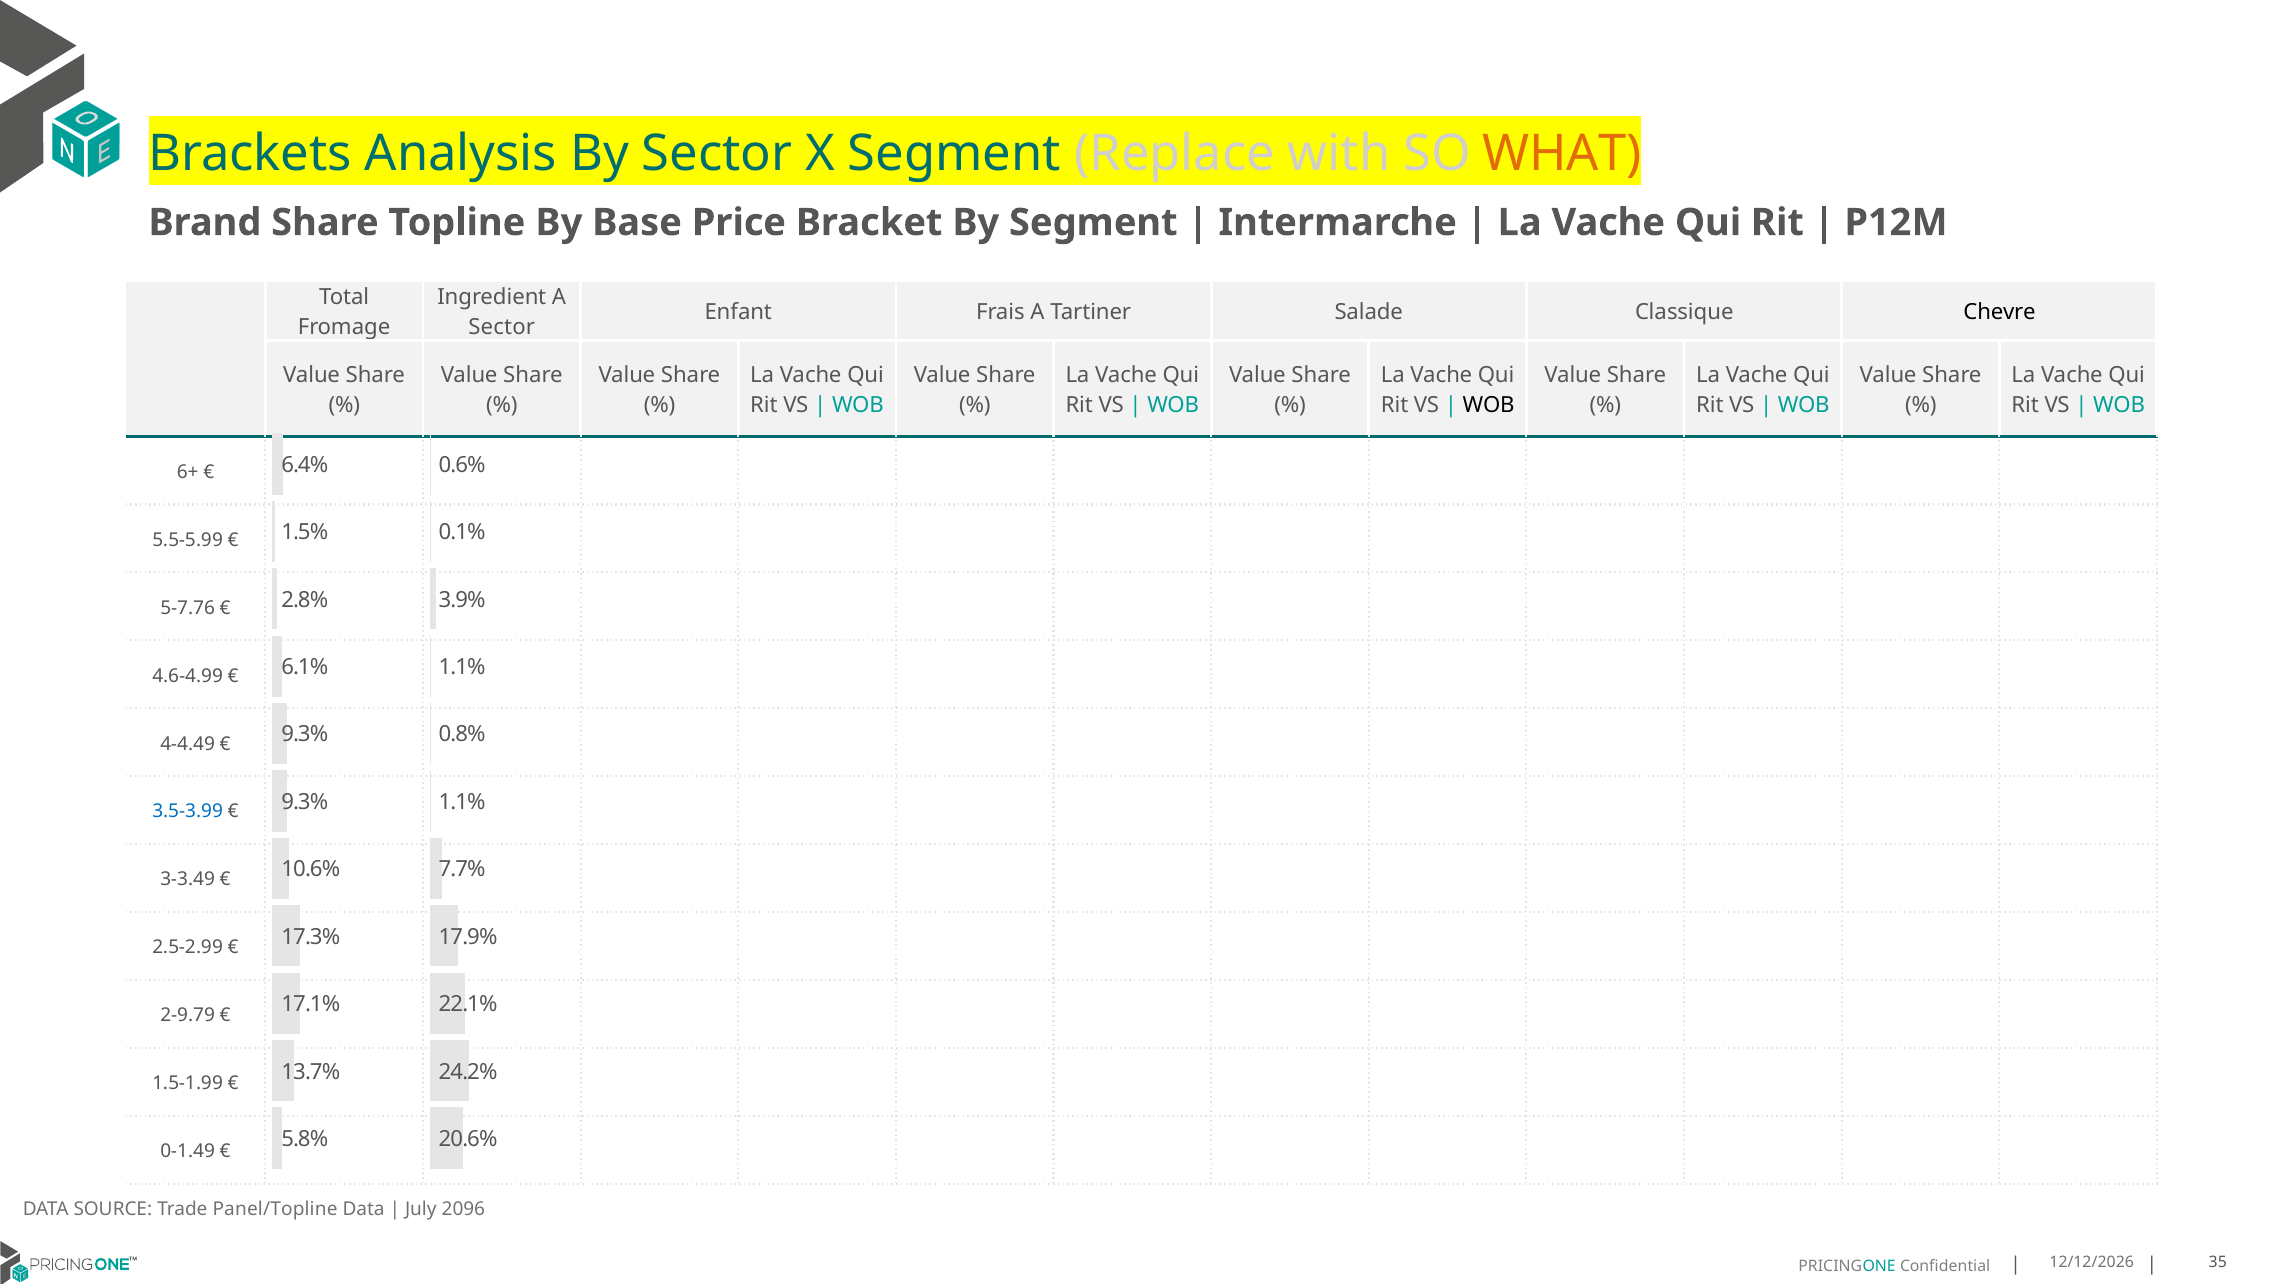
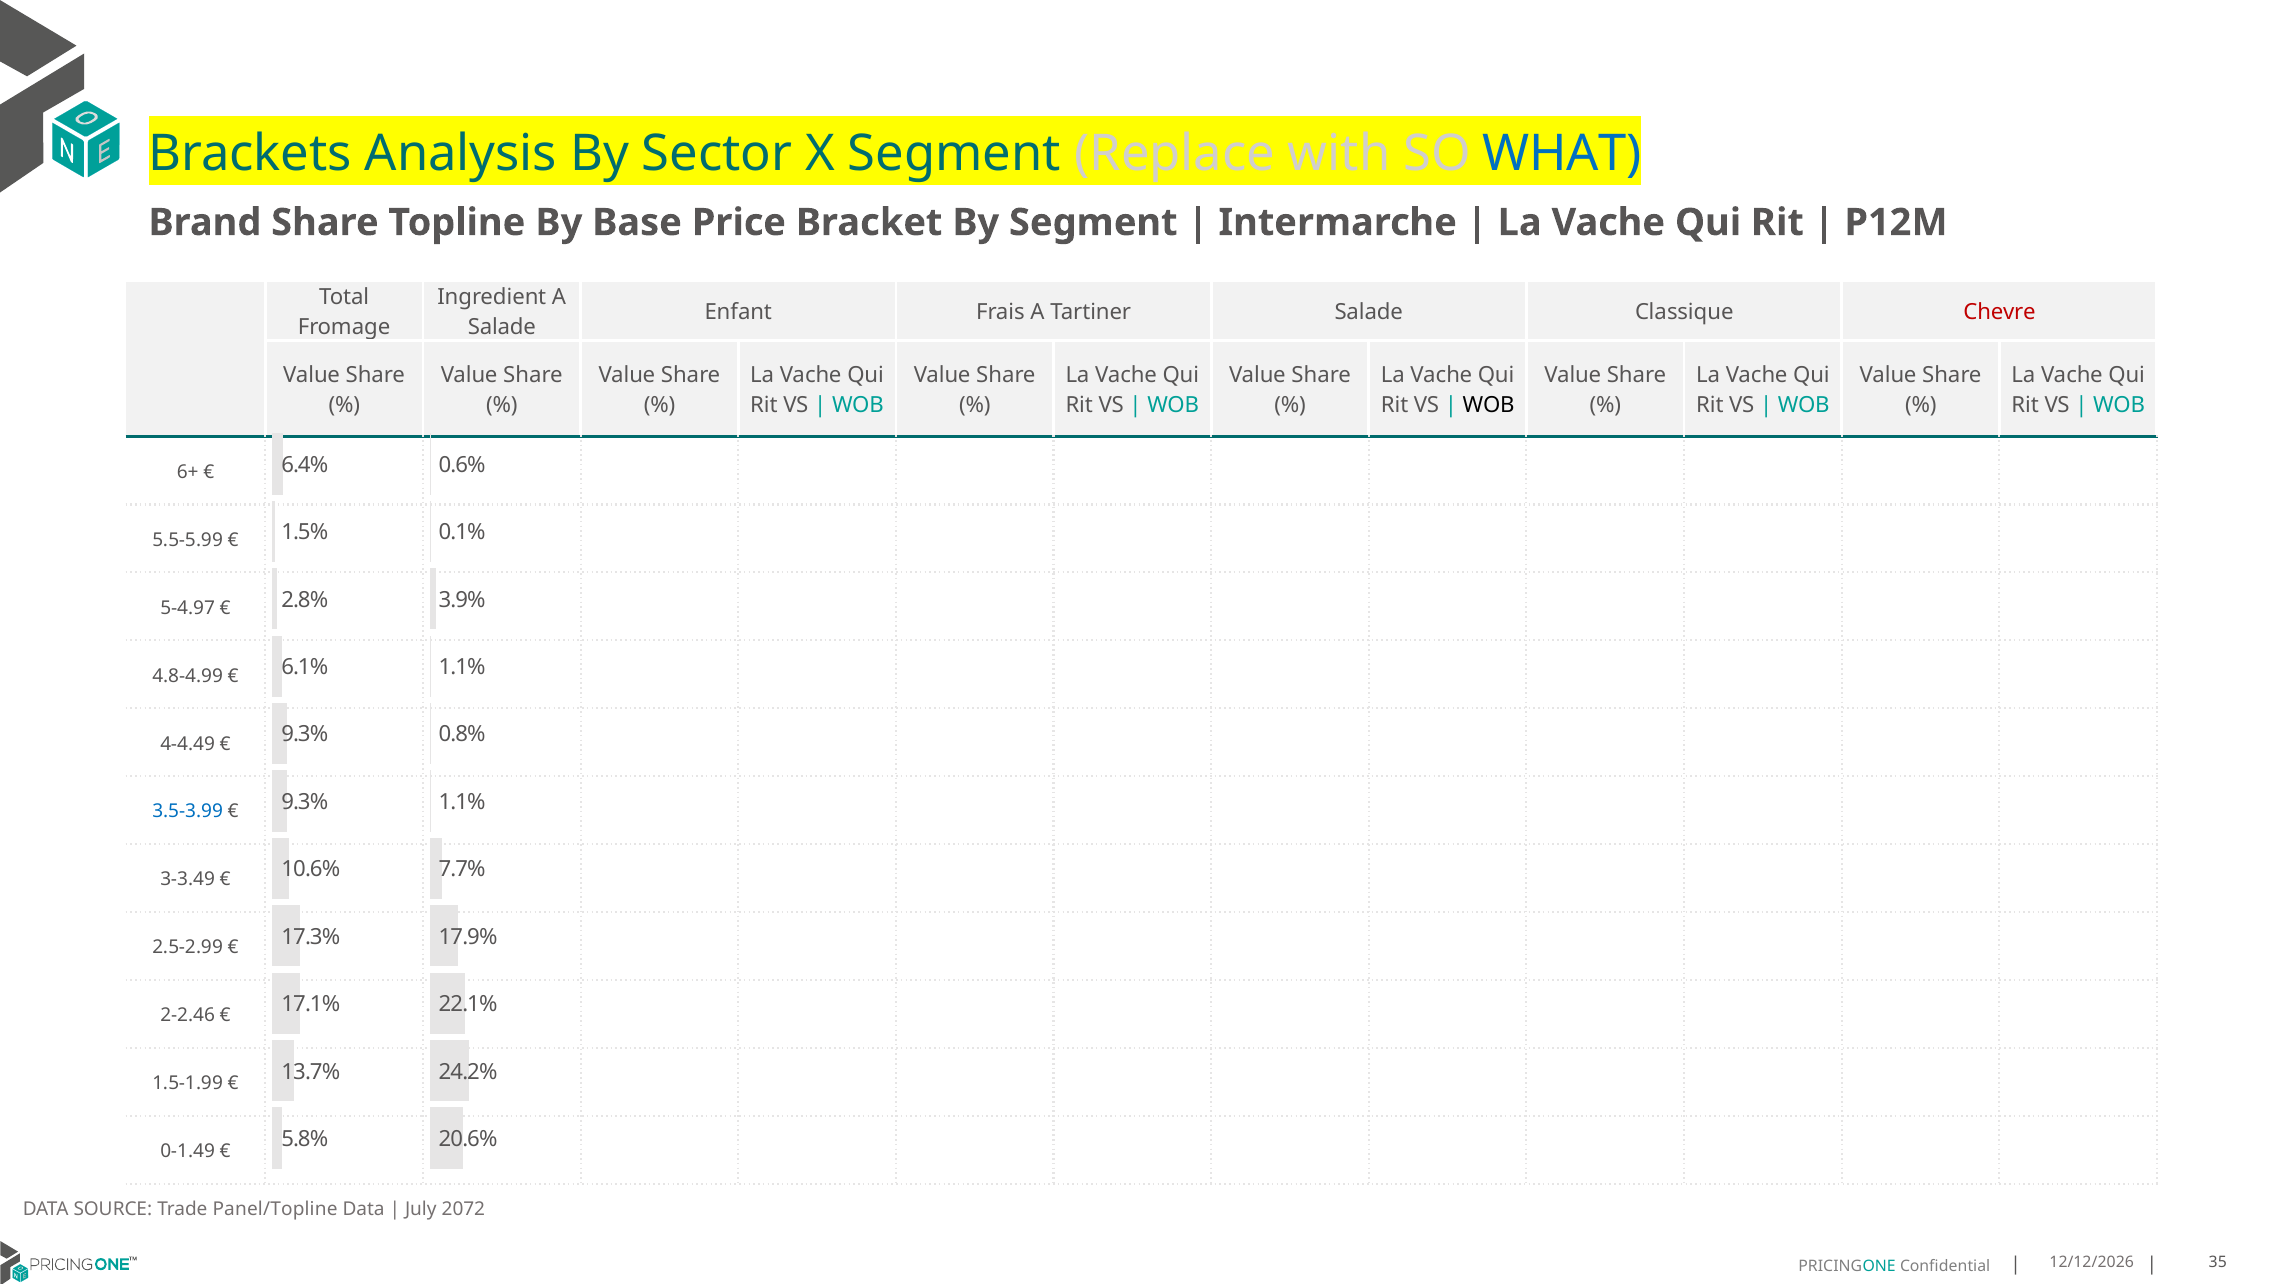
WHAT colour: orange -> blue (1562, 153)
Chevre colour: black -> red (2000, 312)
Sector: Sector -> Salade (502, 327)
5-7.76: 5-7.76 -> 5-4.97 (188, 608)
4.6-4.99: 4.6-4.99 -> 4.8-4.99 (188, 676)
2-9.79: 2-9.79 -> 2-2.46 (188, 1016)
2096: 2096 -> 2072 (463, 1210)
